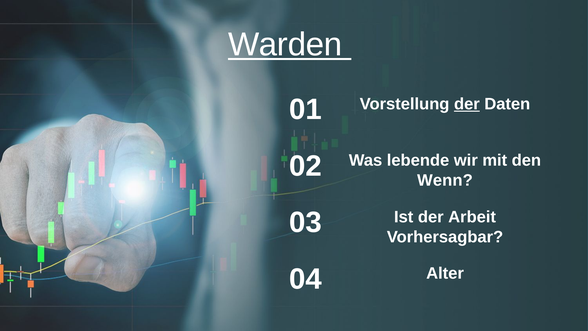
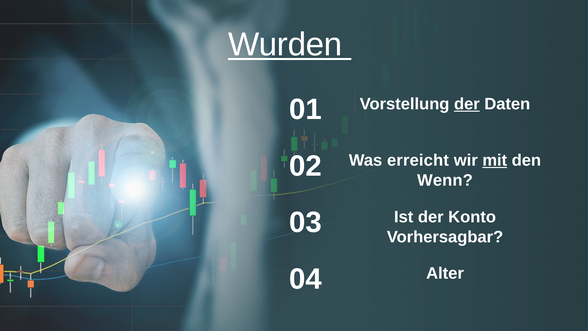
Warden: Warden -> Wurden (285, 45)
lebende: lebende -> erreicht (418, 160)
mit underline: none -> present (495, 160)
Arbeit: Arbeit -> Konto (472, 217)
